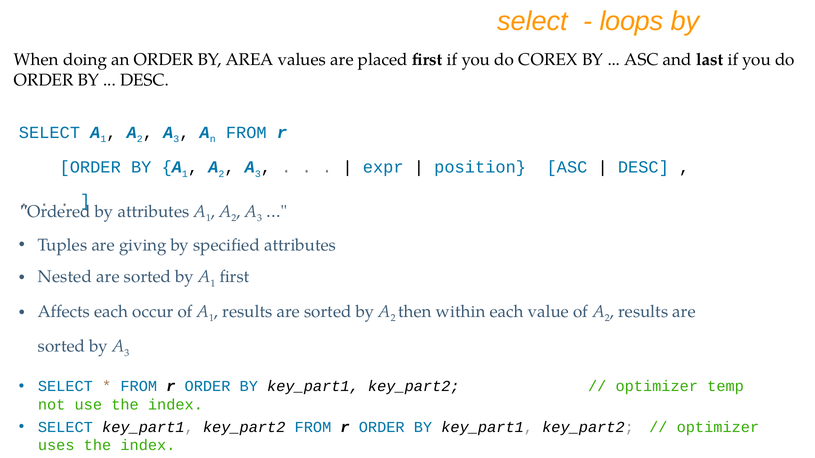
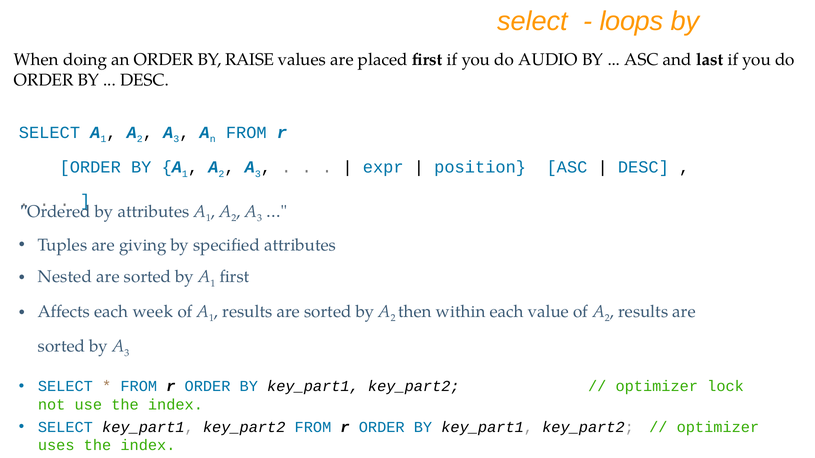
AREA: AREA -> RAISE (250, 60)
COREX: COREX -> AUDIO (548, 60)
occur: occur -> week (153, 312)
temp: temp -> lock (726, 387)
